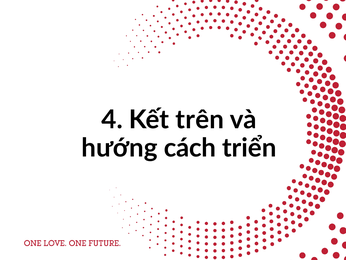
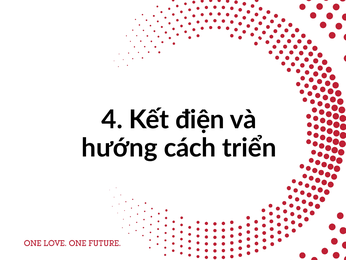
trên: trên -> điện (200, 120)
